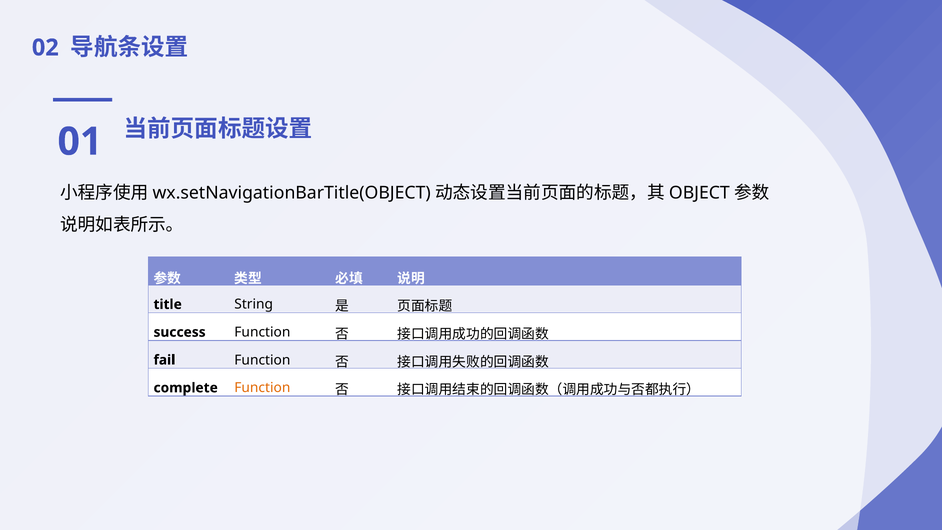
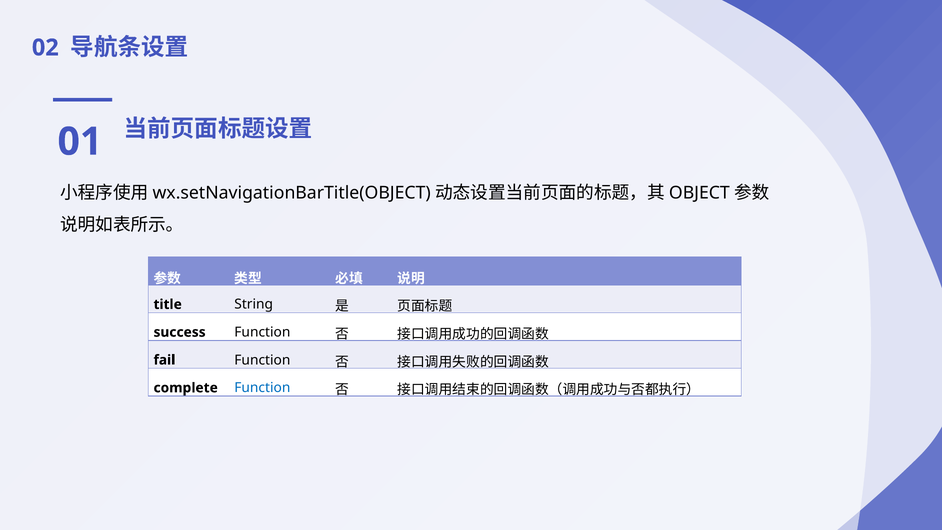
Function colour: orange -> blue (262, 388)
